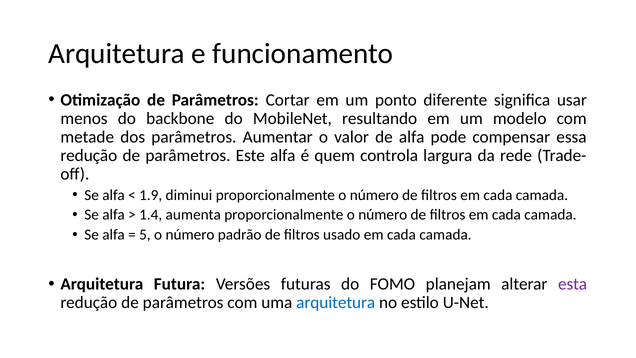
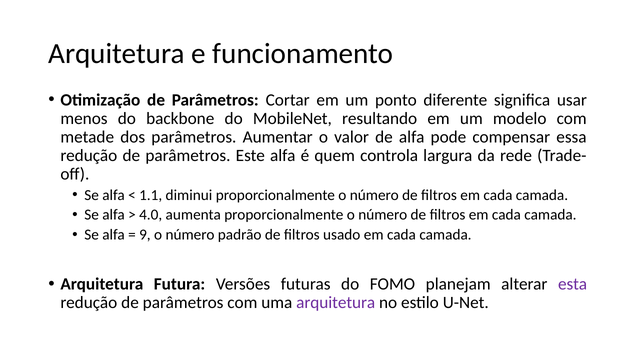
1.9: 1.9 -> 1.1 (151, 195)
1.4: 1.4 -> 4.0 (151, 215)
5: 5 -> 9 (145, 234)
arquitetura colour: blue -> purple (336, 302)
